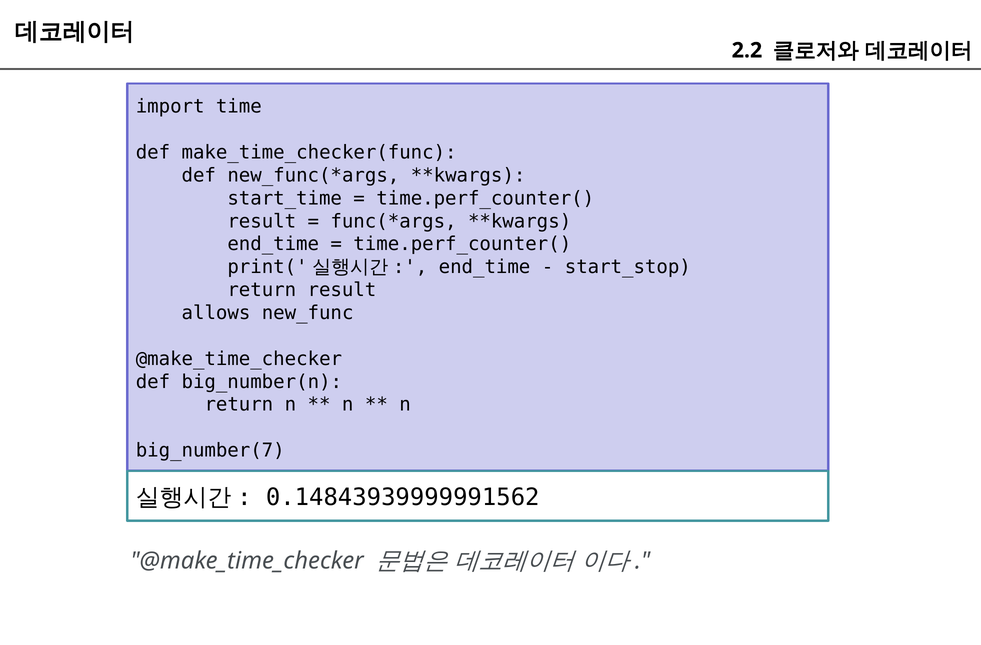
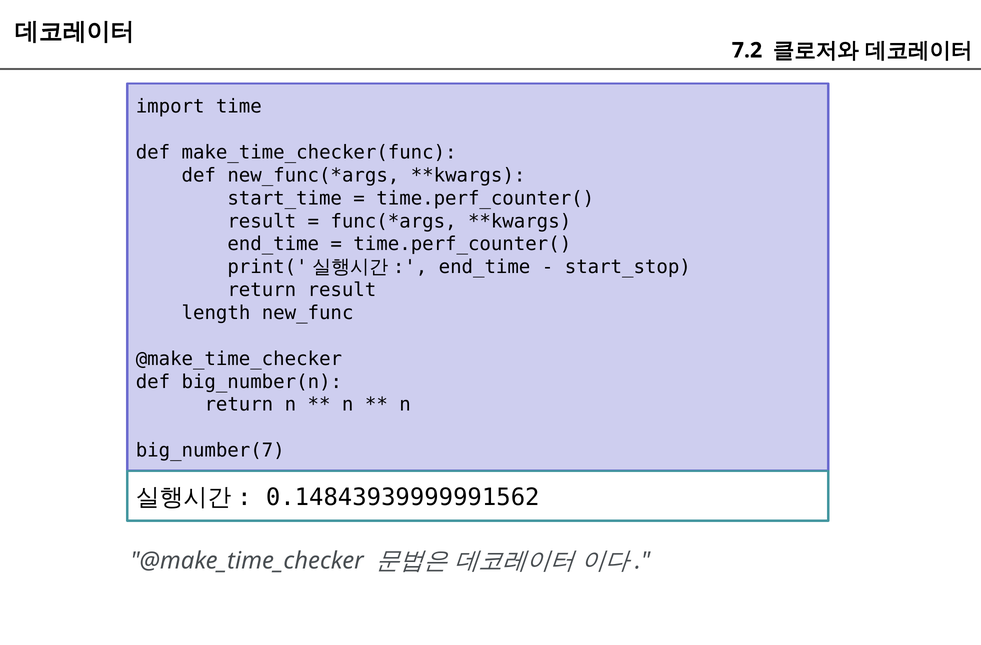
2.2: 2.2 -> 7.2 (747, 50)
allows: allows -> length (216, 313)
